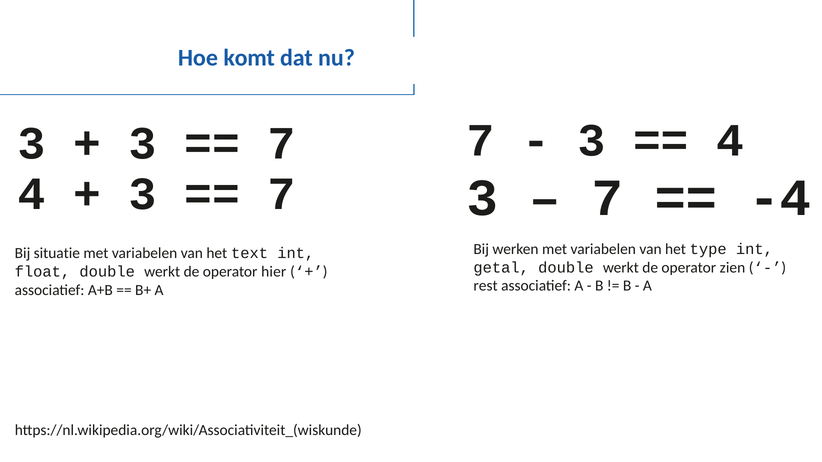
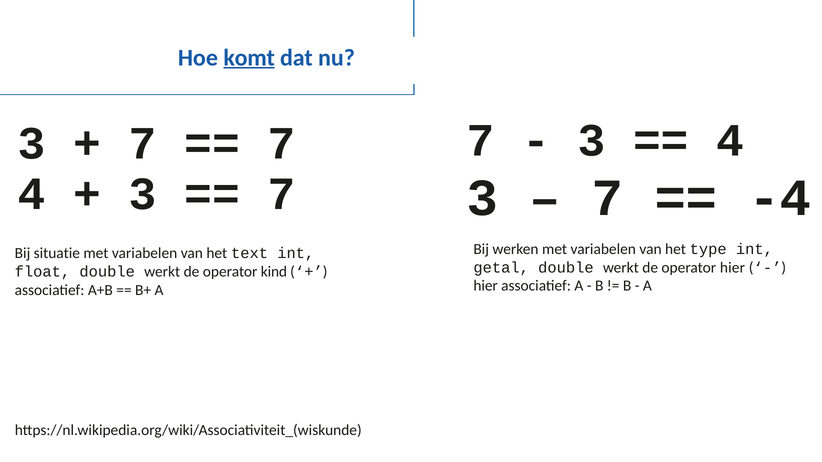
komt underline: none -> present (249, 58)
3: 3 -> 7 (143, 144)
operator zien: zien -> hier (732, 268)
hier: hier -> kind (274, 272)
rest: rest -> hier (486, 286)
